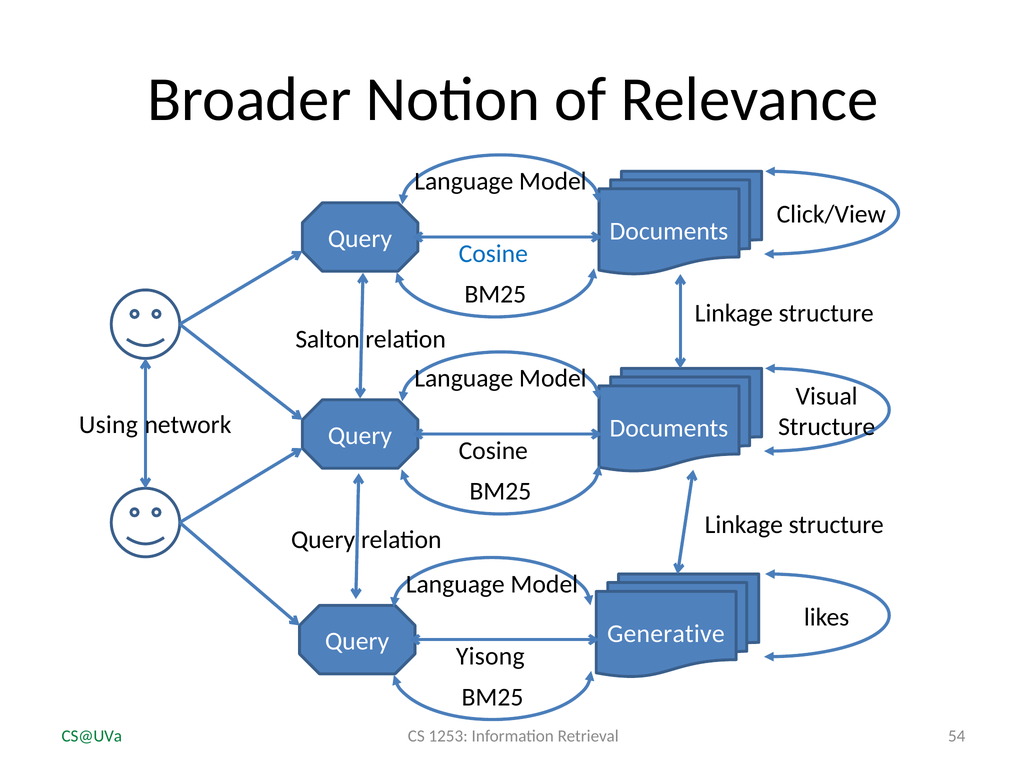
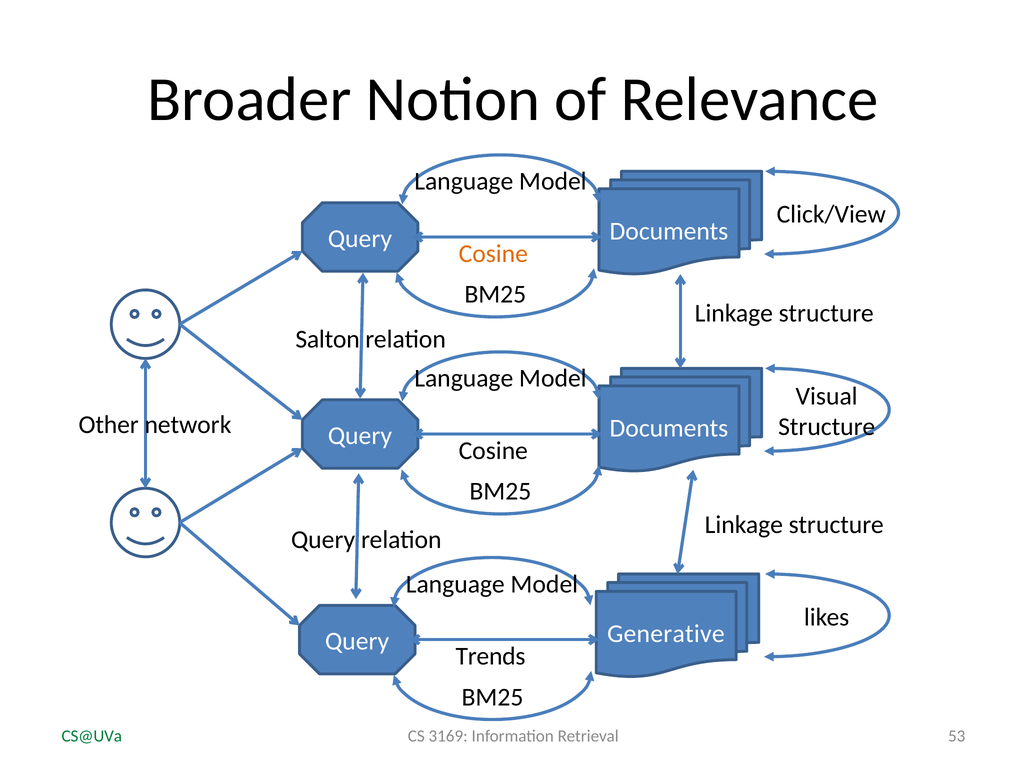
Cosine colour: blue -> orange (493, 253)
Using: Using -> Other (109, 424)
Yisong: Yisong -> Trends (491, 656)
1253: 1253 -> 3169 (448, 735)
54: 54 -> 53 (957, 735)
